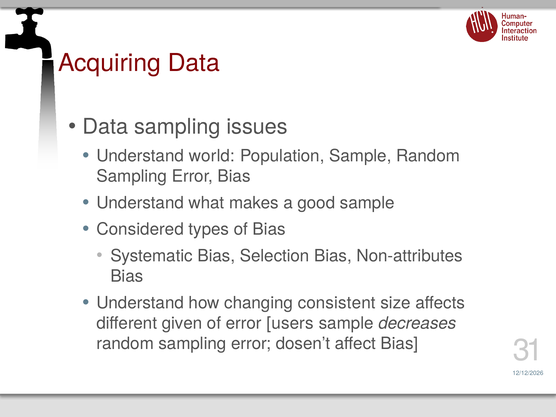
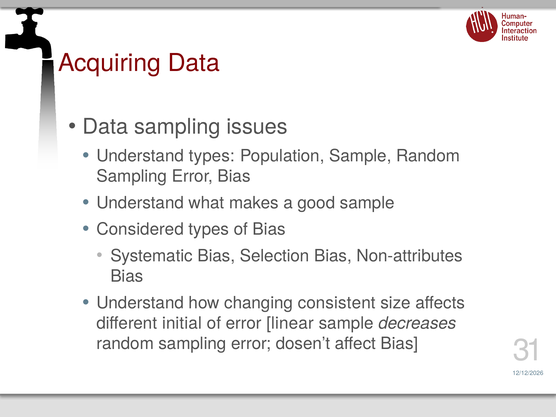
Understand world: world -> types (212, 156)
given: given -> initial (182, 323)
users: users -> linear (290, 323)
